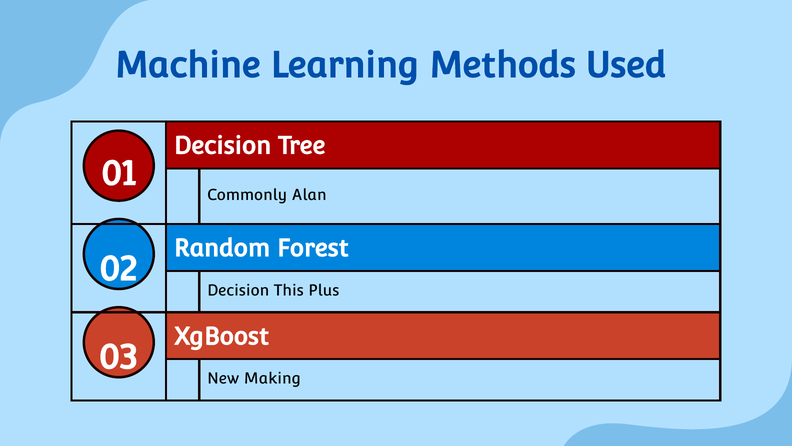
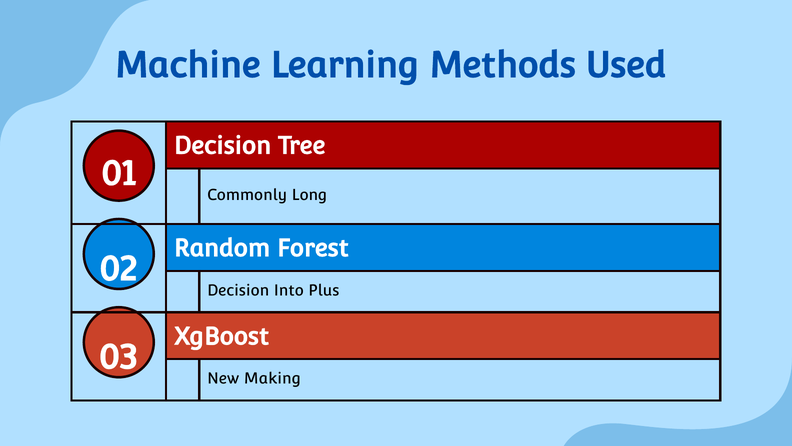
Alan: Alan -> Long (309, 195)
This: This -> Into (289, 290)
